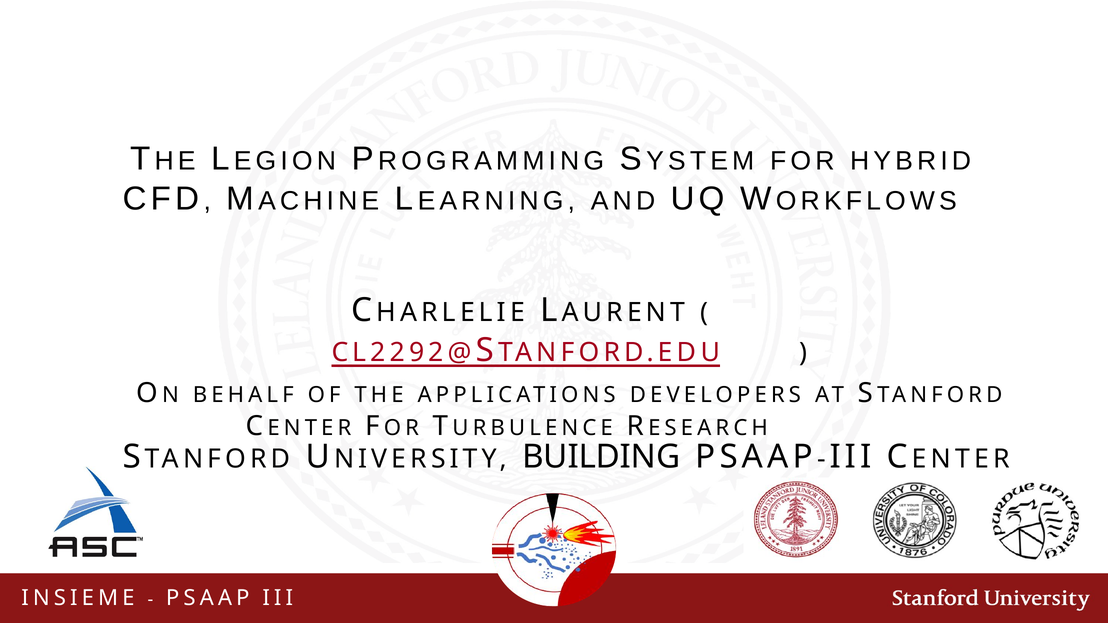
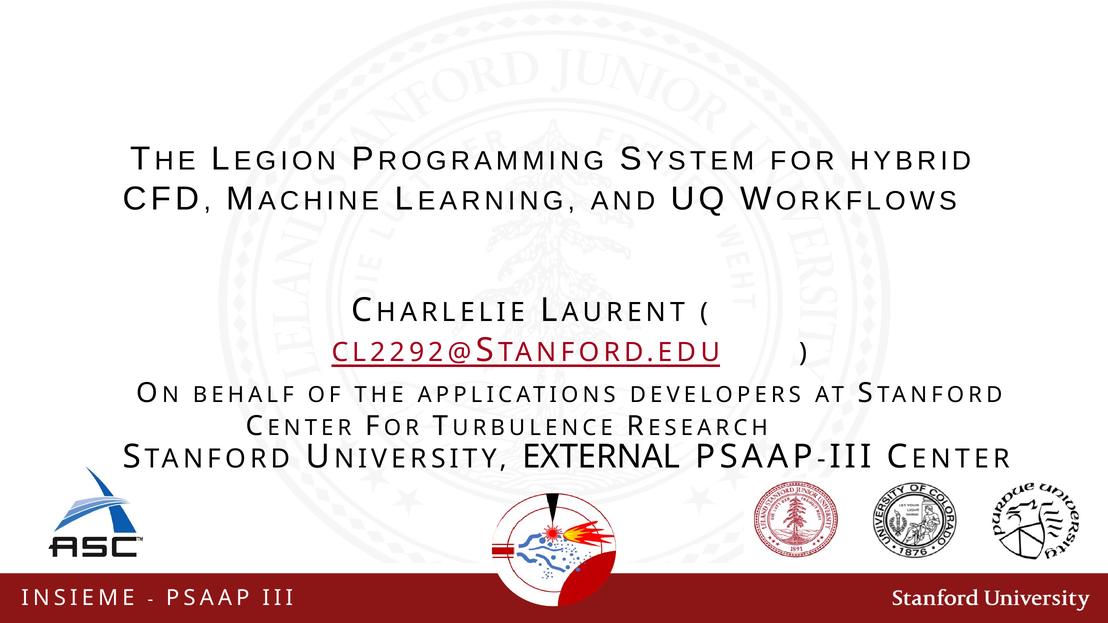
BUILDING: BUILDING -> EXTERNAL (601, 457)
